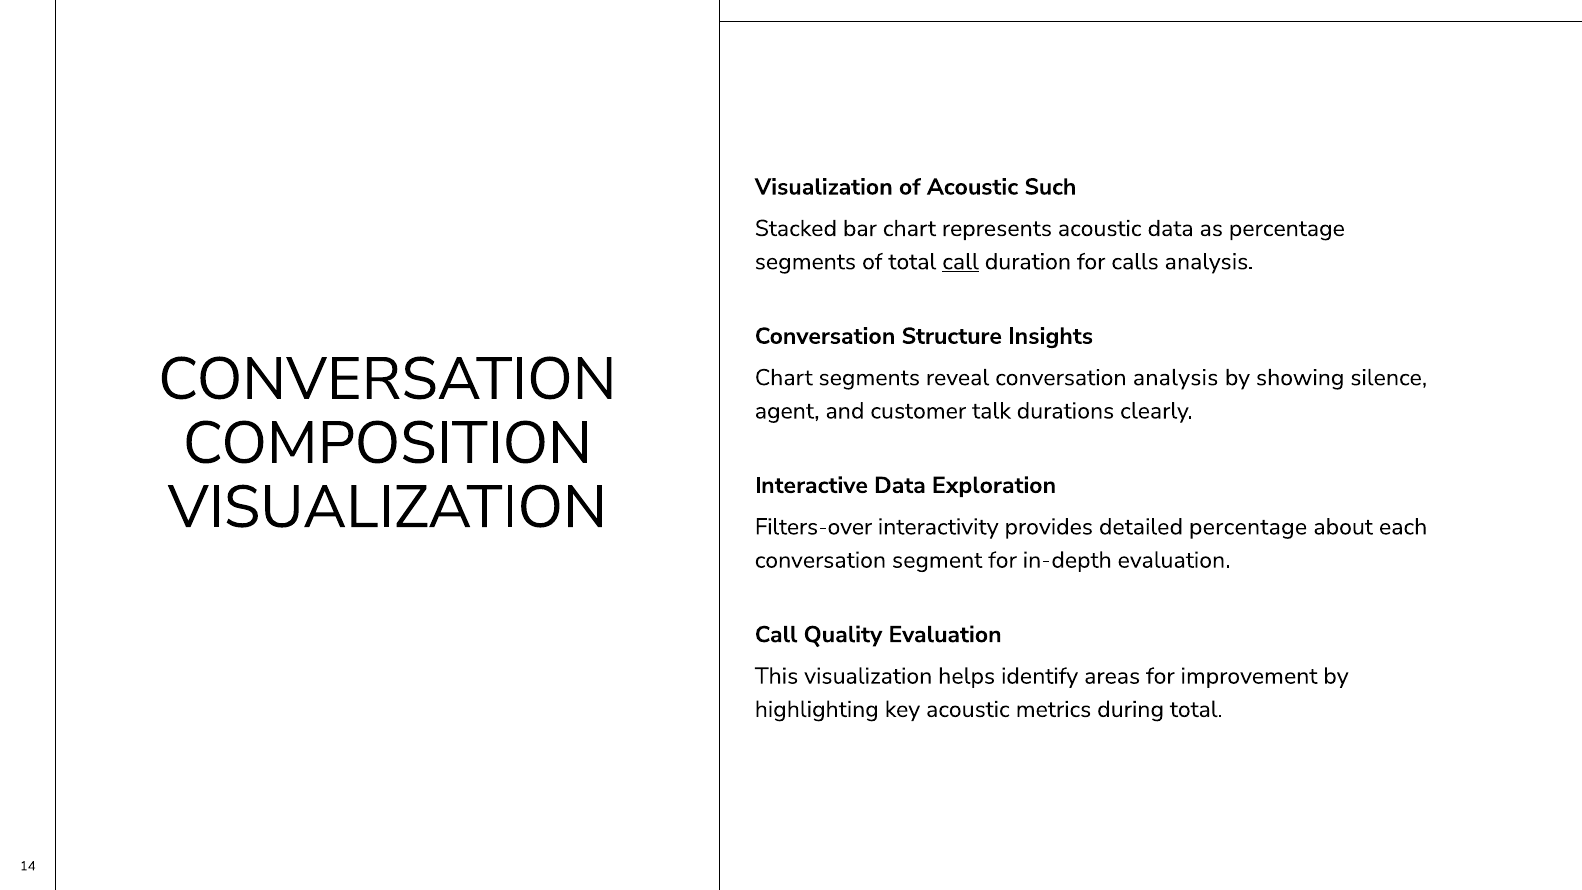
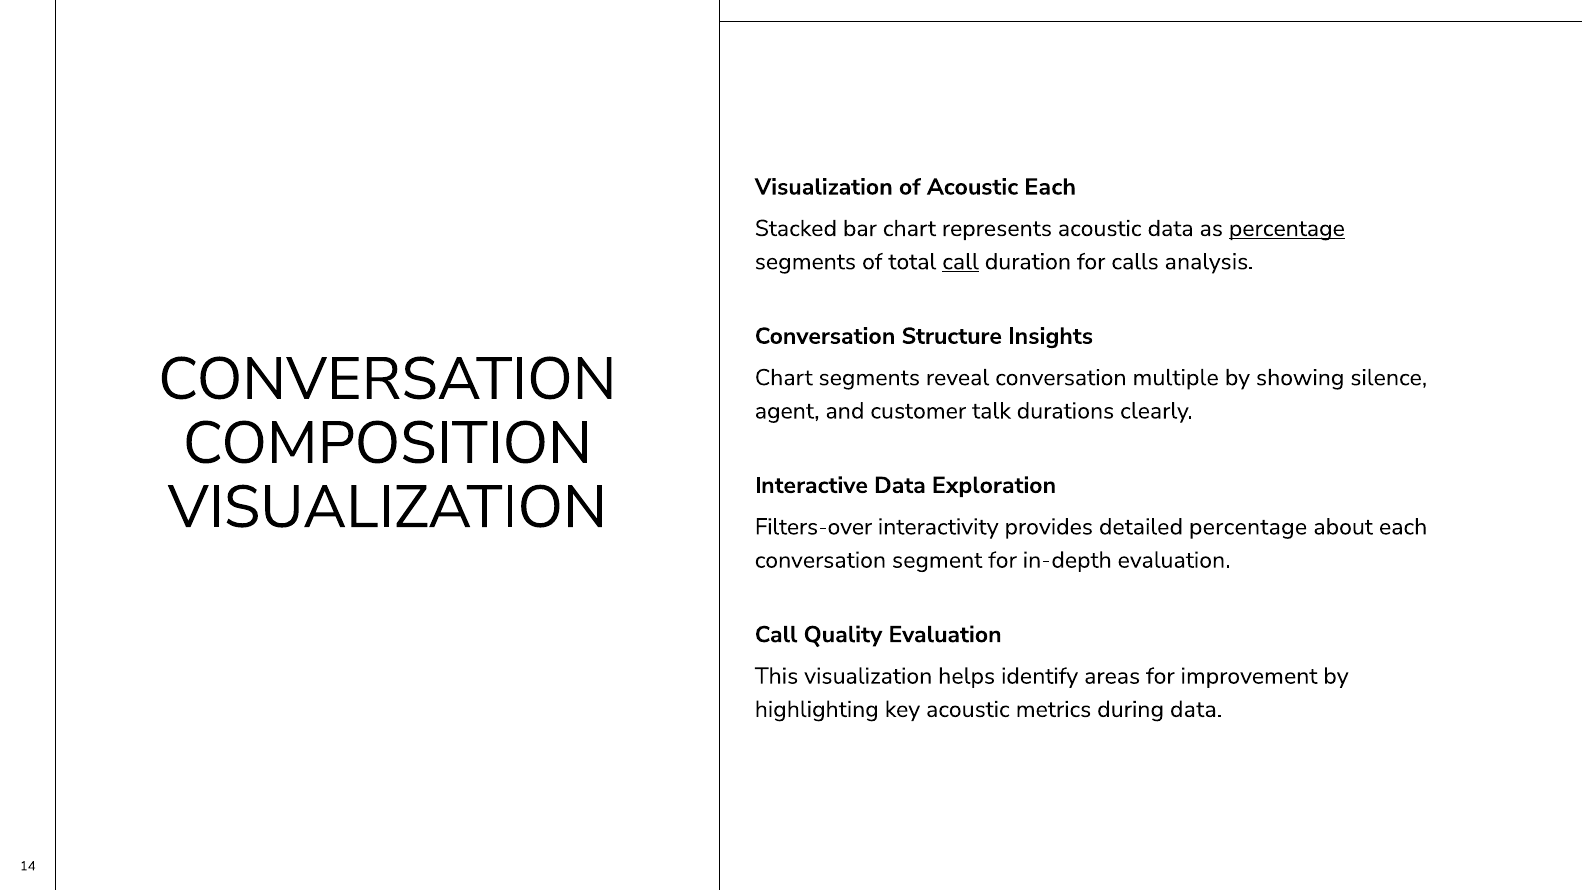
Acoustic Such: Such -> Each (1050, 187)
percentage underline: none -> present (1287, 228)
conversation analysis: analysis -> multiple (1176, 378)
during total: total -> data (1196, 709)
